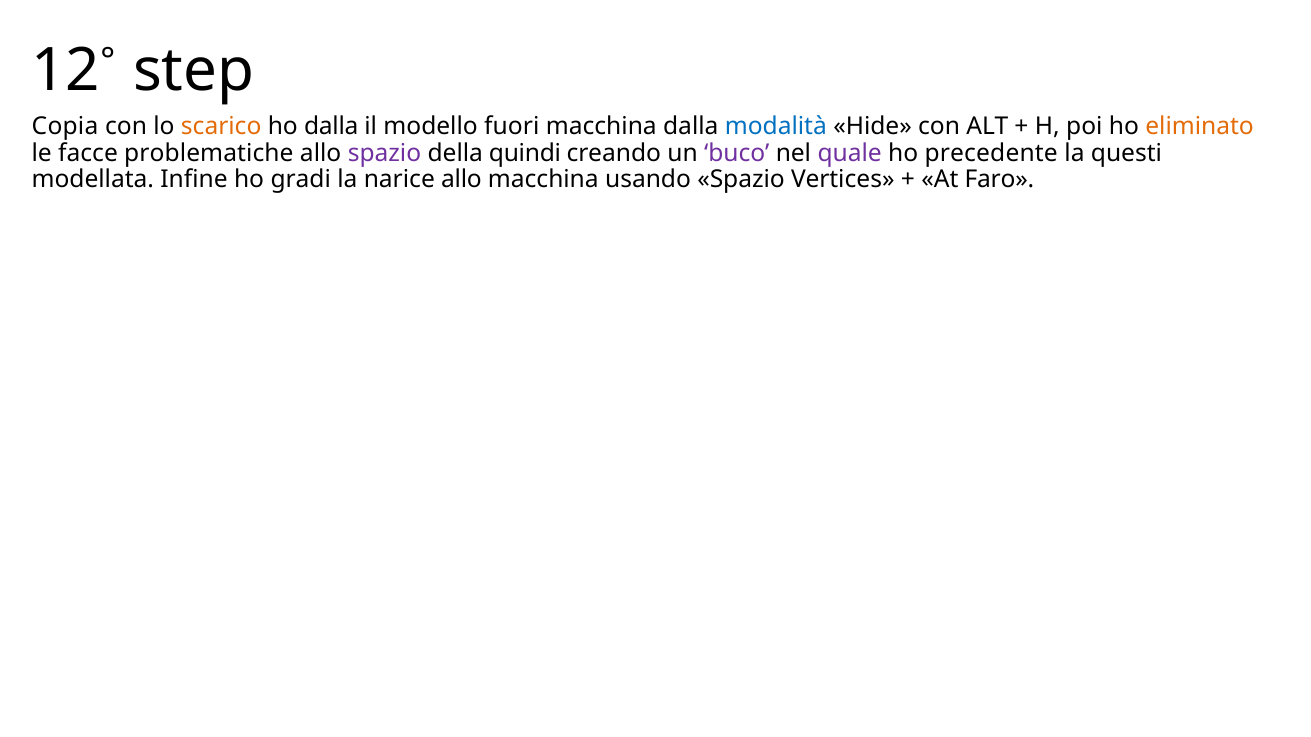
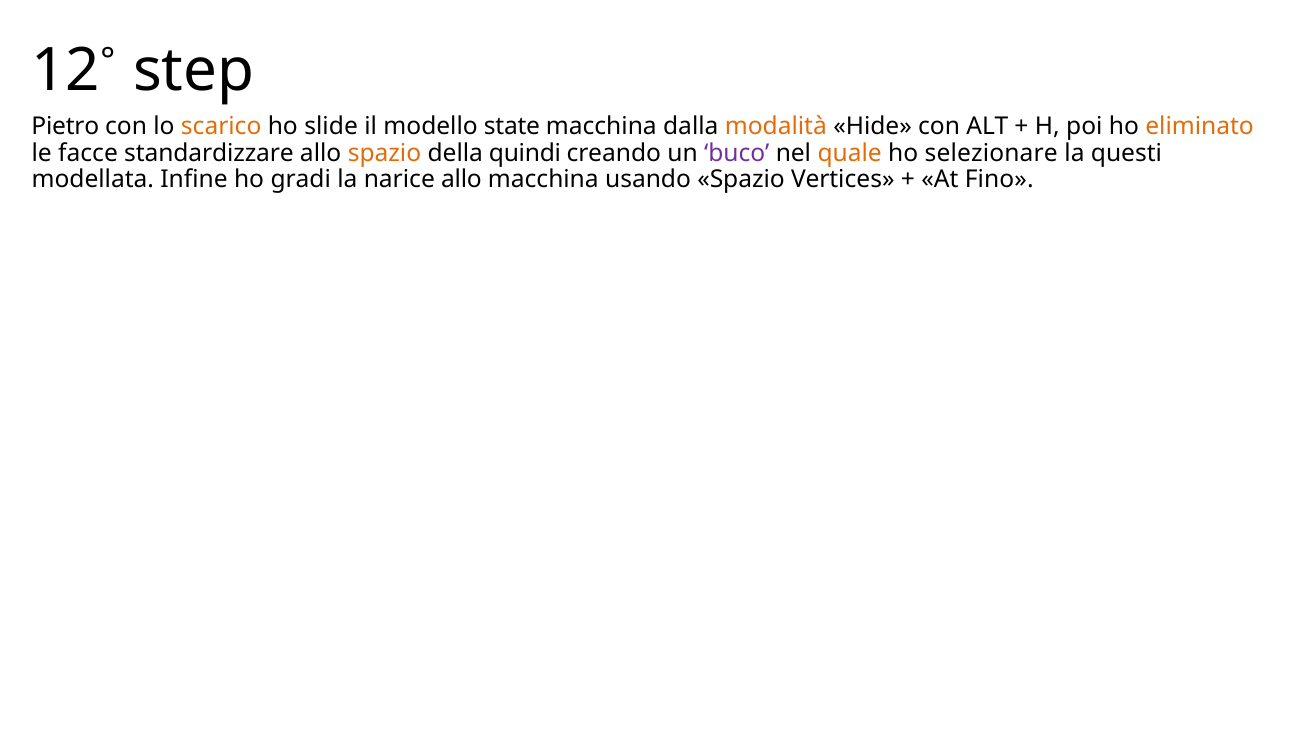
Copia: Copia -> Pietro (65, 127)
ho dalla: dalla -> slide (331, 127)
fuori: fuori -> state (512, 127)
modalità colour: blue -> orange (776, 127)
problematiche: problematiche -> standardizzare (209, 153)
spazio colour: purple -> orange (384, 153)
quale colour: purple -> orange (850, 153)
precedente: precedente -> selezionare (991, 153)
Faro: Faro -> Fino (999, 180)
